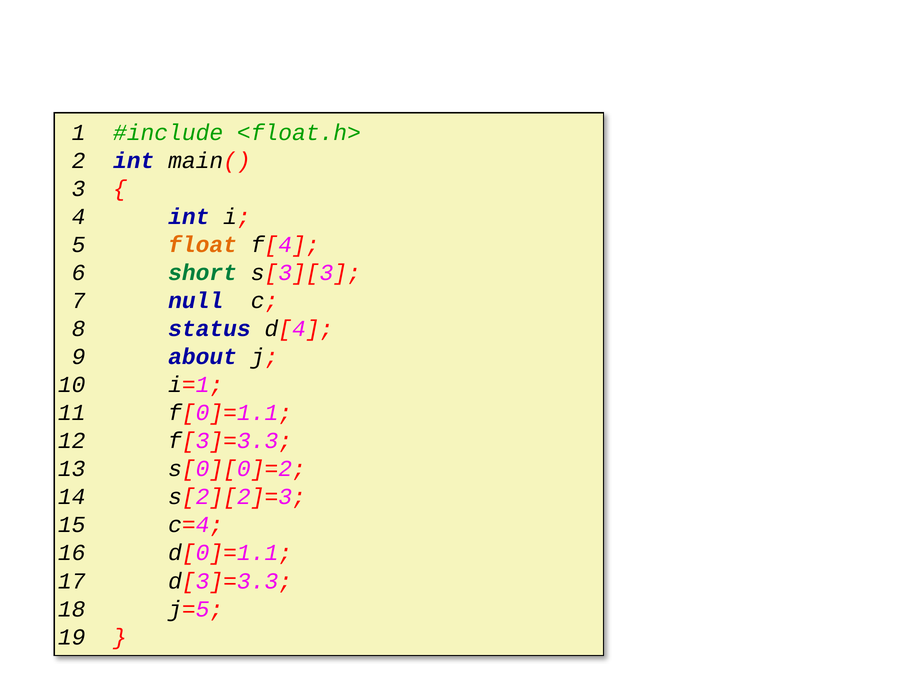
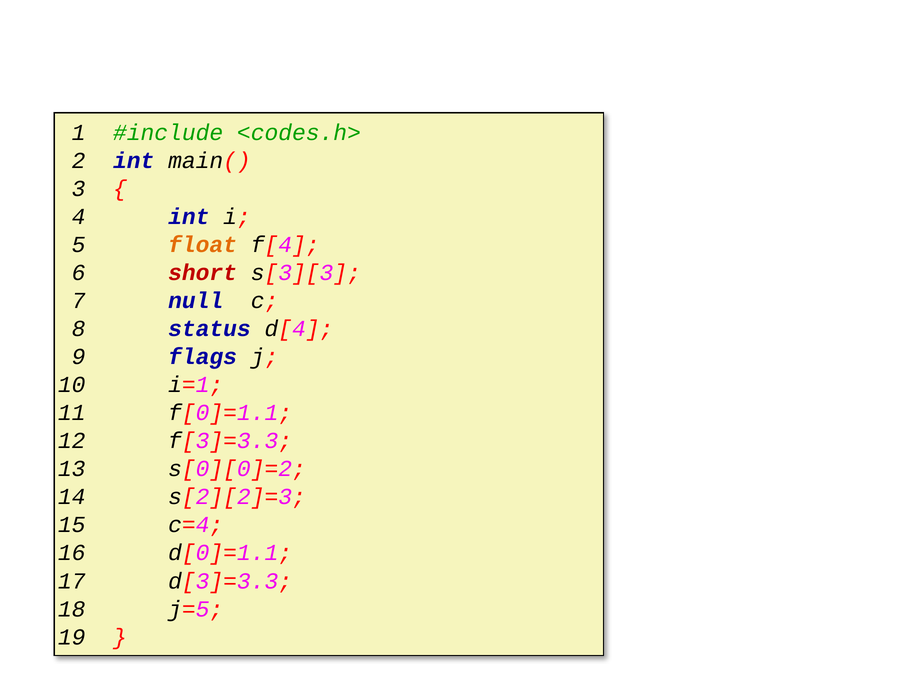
<float.h>: <float.h> -> <codes.h> (299, 133)
short colour: green -> red (203, 273)
about: about -> flags (203, 357)
